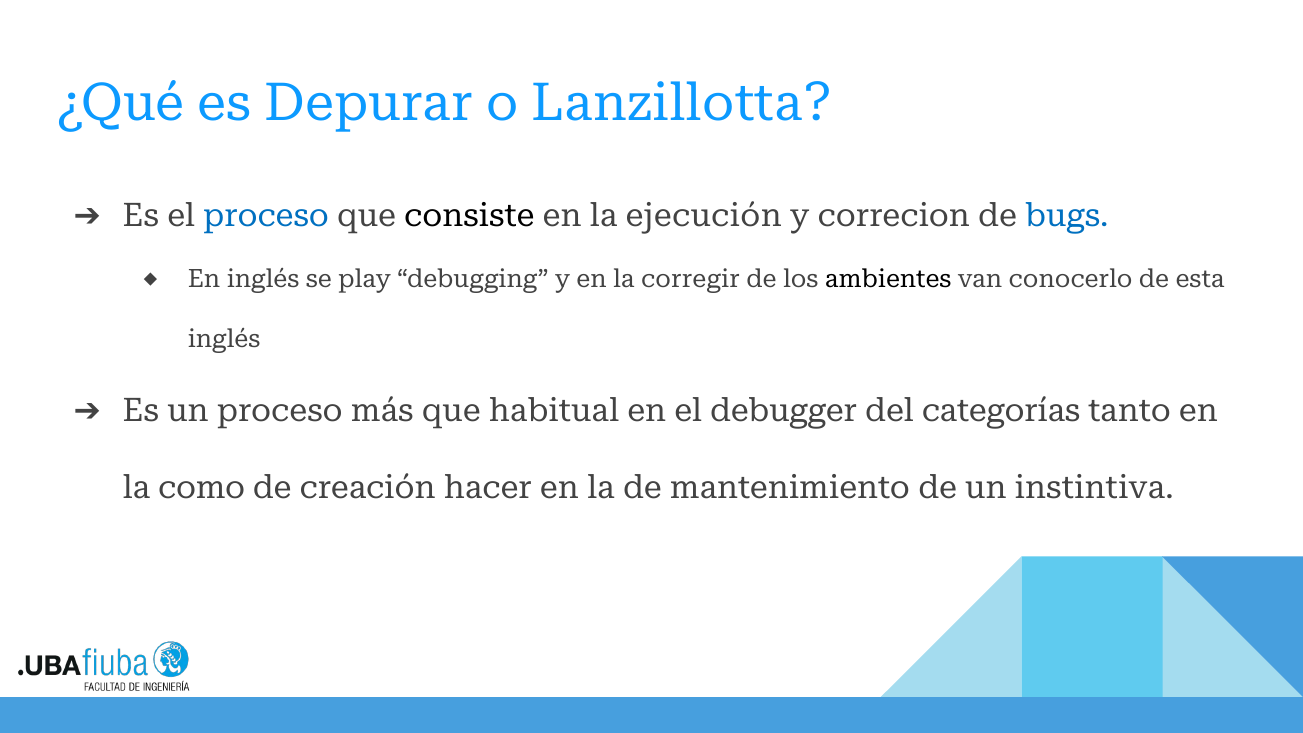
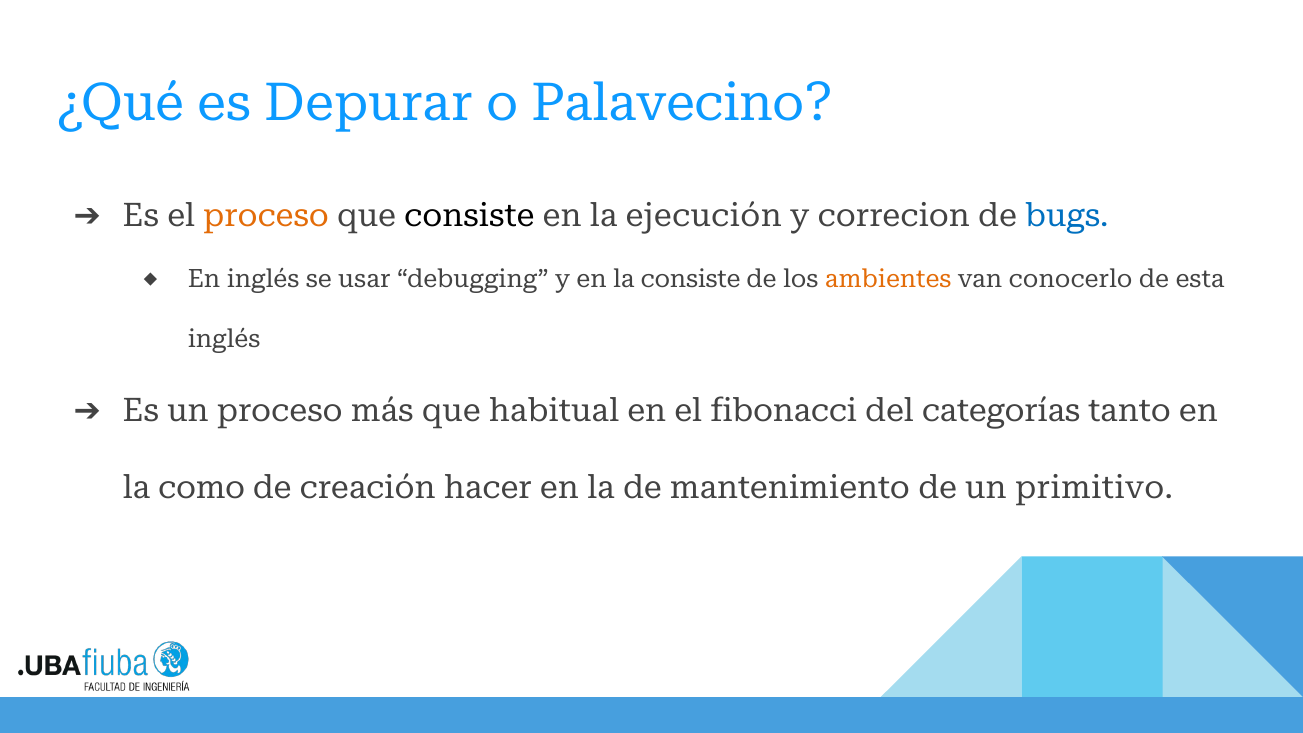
Lanzillotta: Lanzillotta -> Palavecino (682, 103)
proceso colour: blue -> orange (266, 216)
play: play -> usar (364, 279)
la corregir: corregir -> consiste (691, 279)
ambientes colour: black -> orange (888, 279)
debugger: debugger -> fibonacci (784, 411)
instintiva: instintiva -> primitivo (1094, 488)
